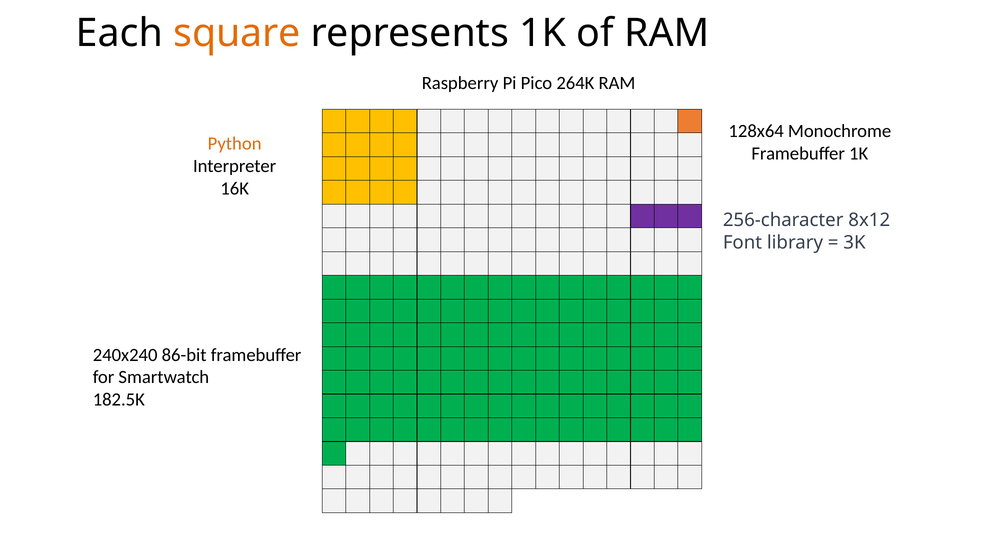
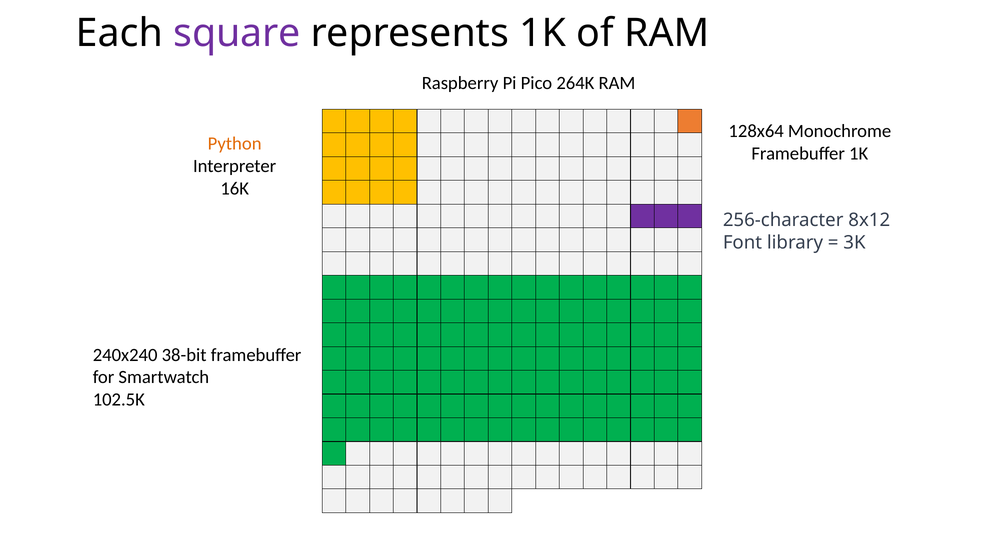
square colour: orange -> purple (237, 33)
86-bit: 86-bit -> 38-bit (184, 355)
182.5K: 182.5K -> 102.5K (119, 399)
